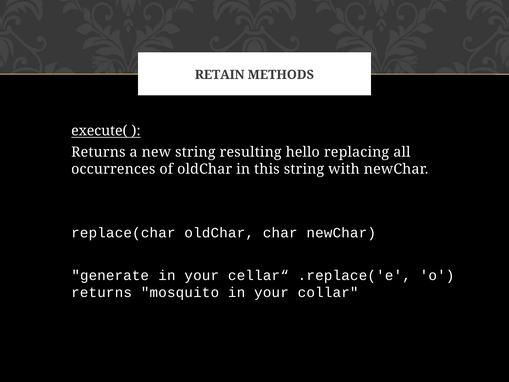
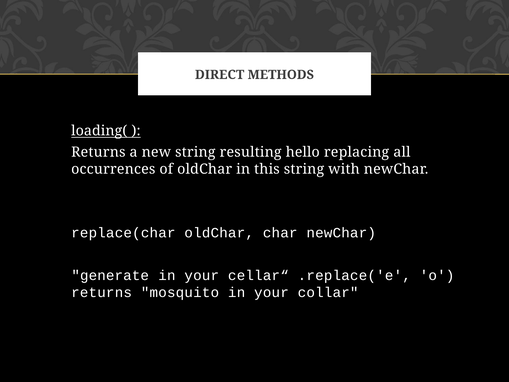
RETAIN: RETAIN -> DIRECT (220, 75)
execute(: execute( -> loading( (99, 131)
